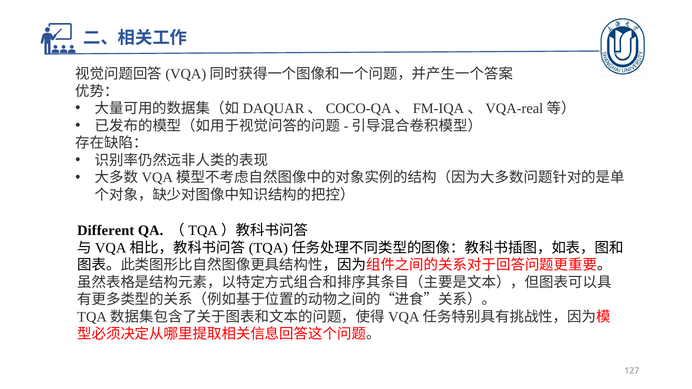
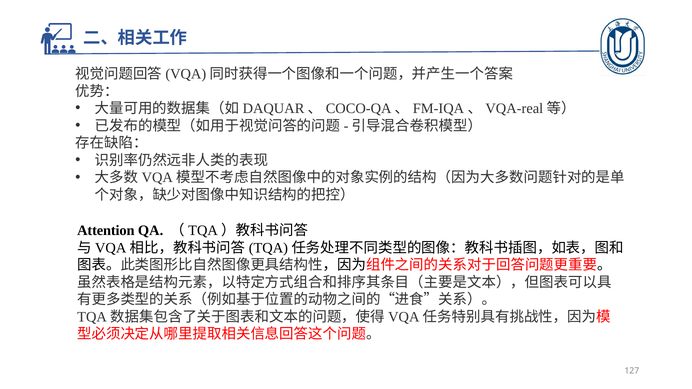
Different: Different -> Attention (106, 231)
